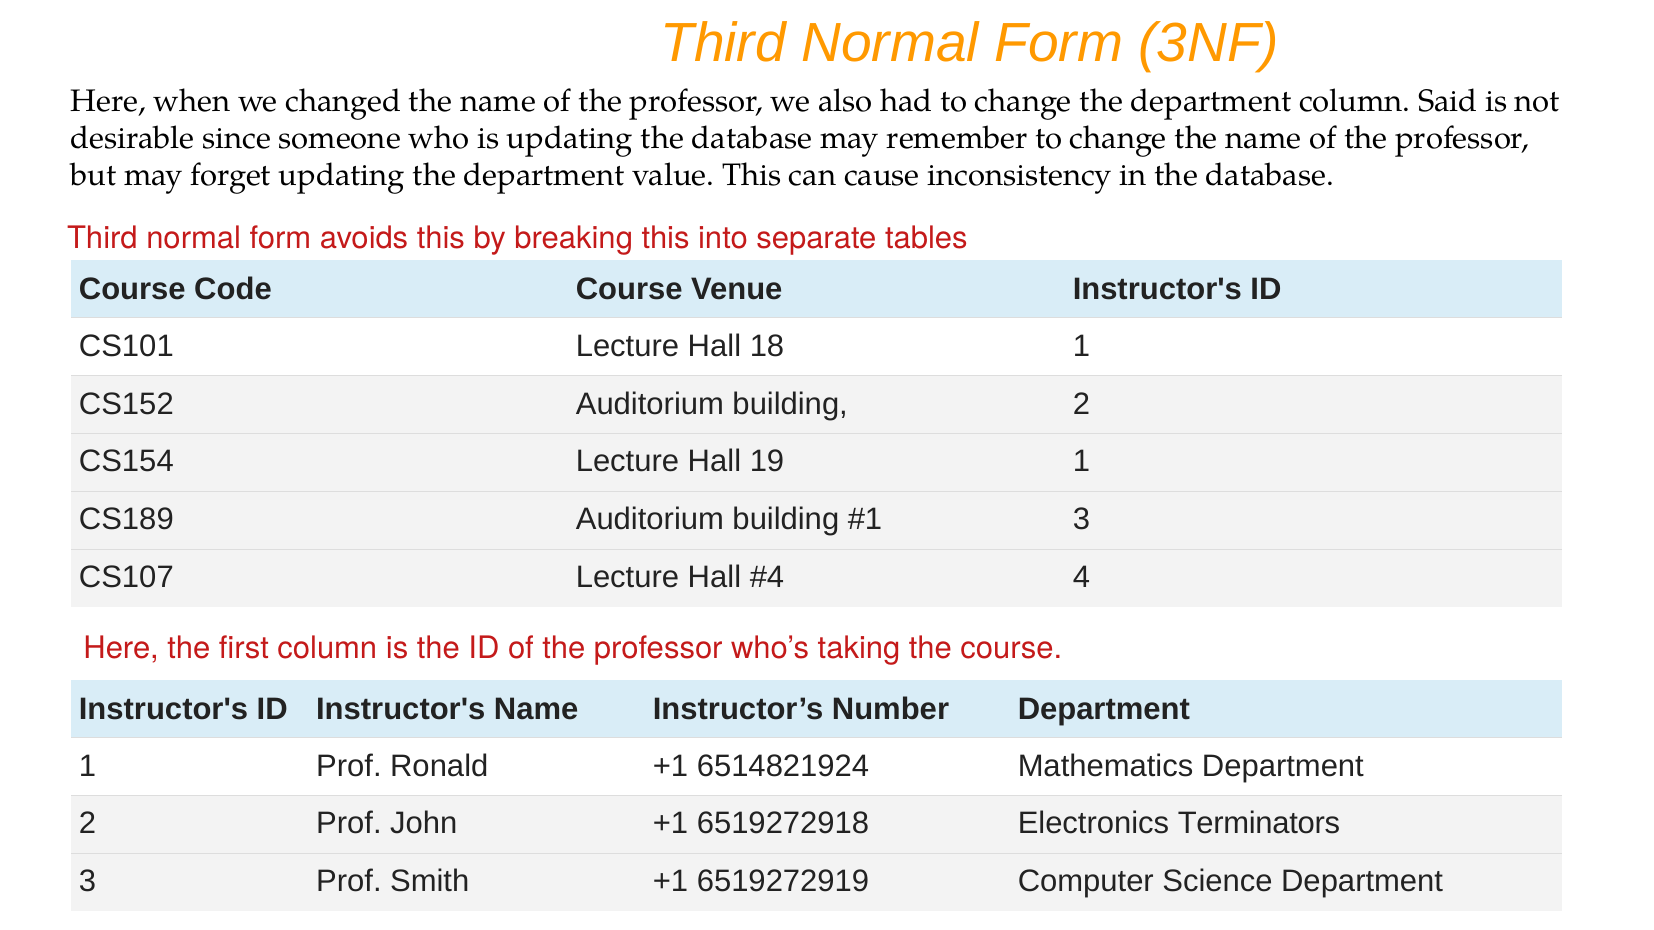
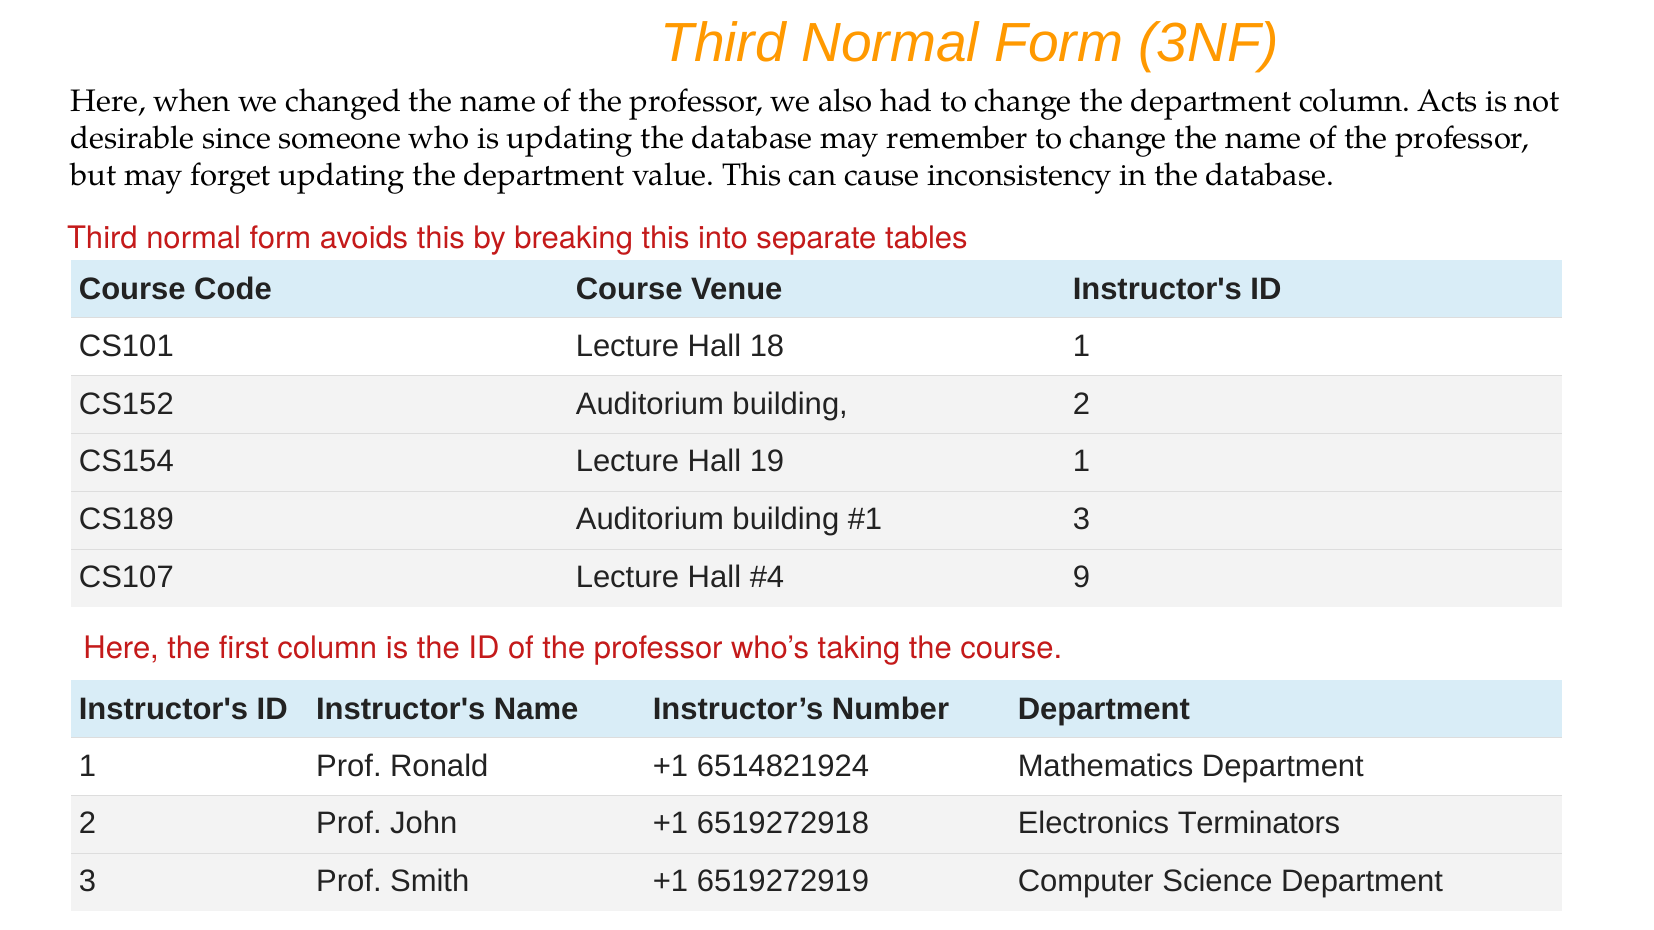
Said: Said -> Acts (1448, 101)
4: 4 -> 9 (1081, 578)
